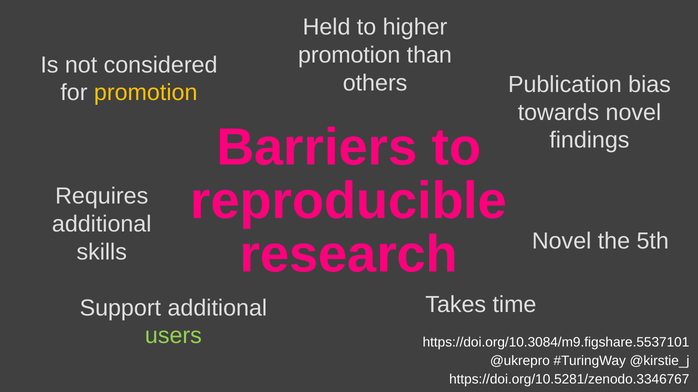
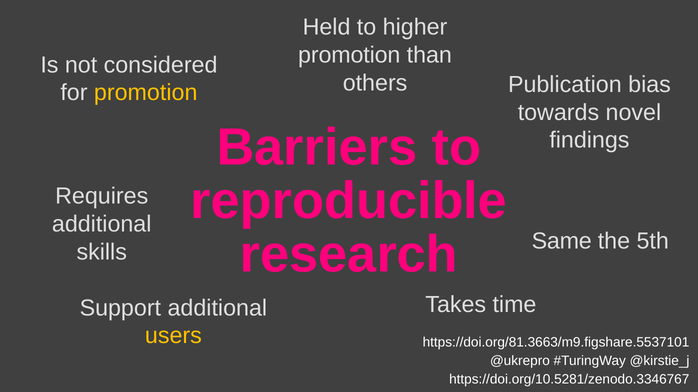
Novel: Novel -> Same (562, 241)
users colour: light green -> yellow (173, 336)
https://doi.org/10.3084/m9.figshare.5537101: https://doi.org/10.3084/m9.figshare.5537101 -> https://doi.org/81.3663/m9.figshare.5537101 (556, 343)
